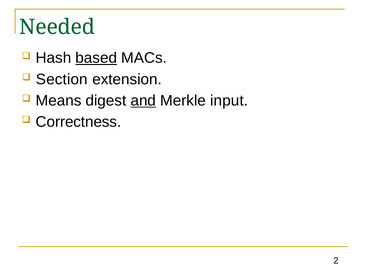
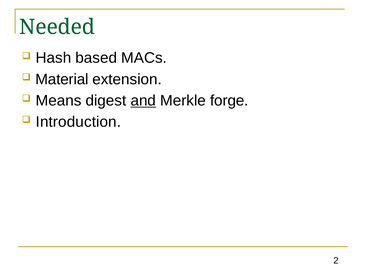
based underline: present -> none (96, 58)
Section: Section -> Material (62, 79)
input: input -> forge (229, 101)
Correctness: Correctness -> Introduction (78, 122)
